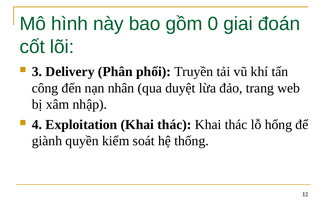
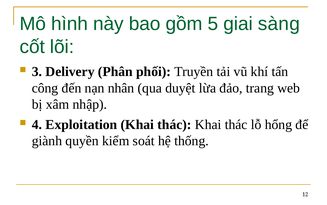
0: 0 -> 5 (213, 24)
đoán: đoán -> sàng (279, 24)
